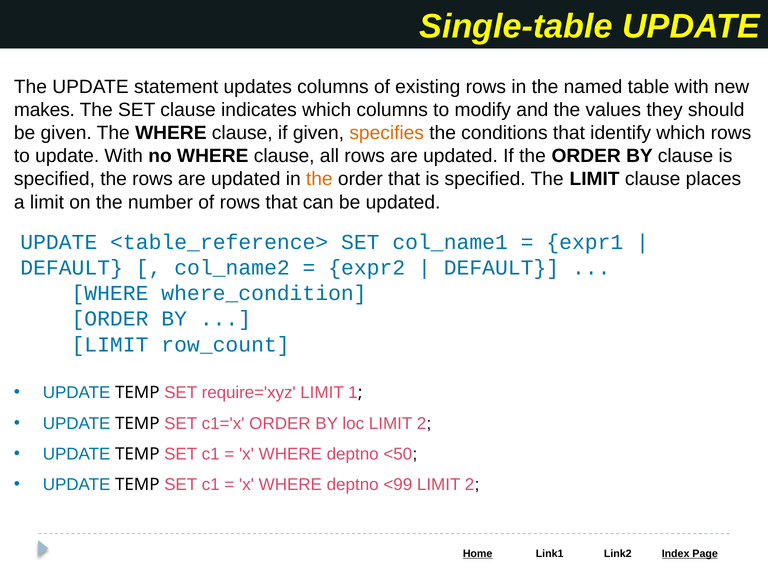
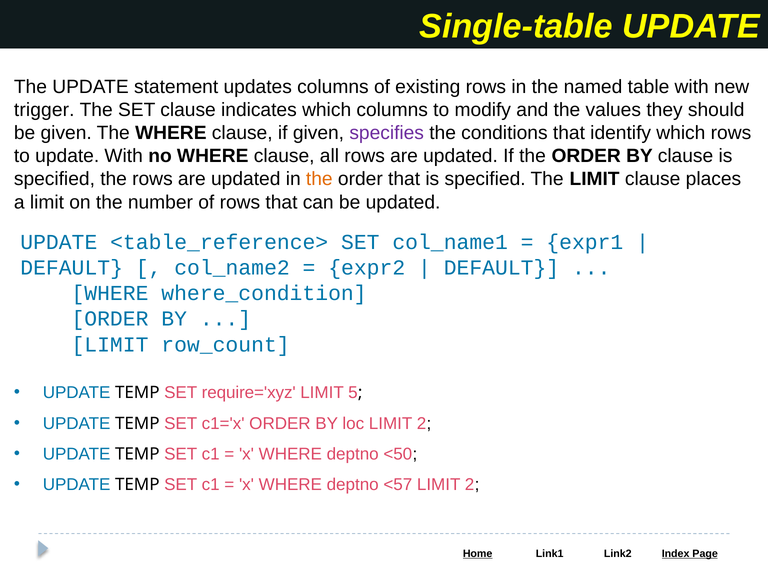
makes: makes -> trigger (44, 110)
specifies colour: orange -> purple (387, 133)
1: 1 -> 5 (353, 393)
<99: <99 -> <57 (398, 485)
